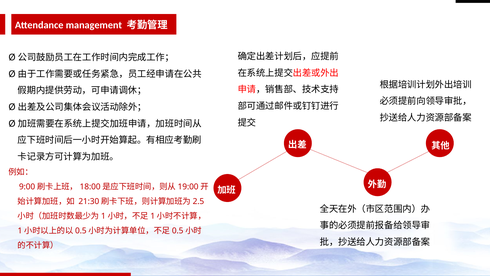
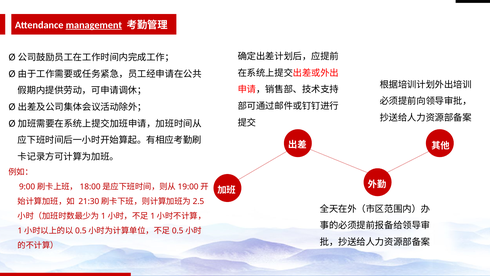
management underline: none -> present (94, 25)
